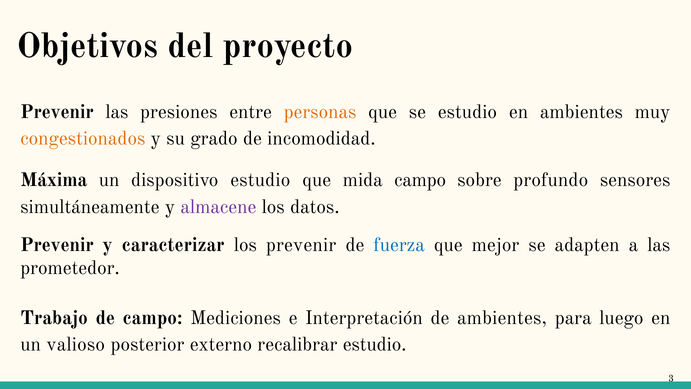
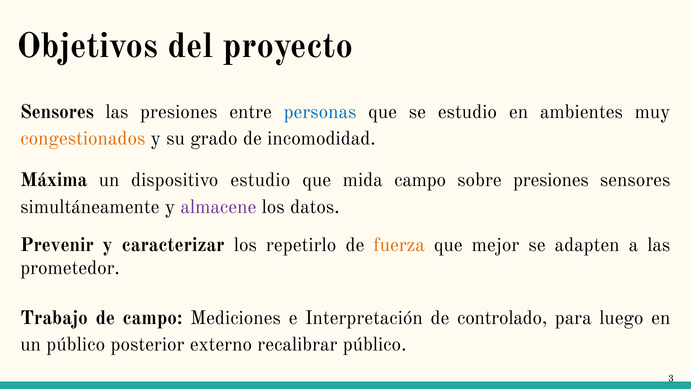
Prevenir: Prevenir -> Sensores (57, 112)
personas colour: orange -> blue (320, 112)
sobre profundo: profundo -> presiones (551, 180)
los prevenir: prevenir -> repetirlo (301, 245)
fuerza colour: blue -> orange (399, 245)
de ambientes: ambientes -> controlado (502, 317)
un valioso: valioso -> público (76, 344)
recalibrar estudio: estudio -> público (375, 344)
